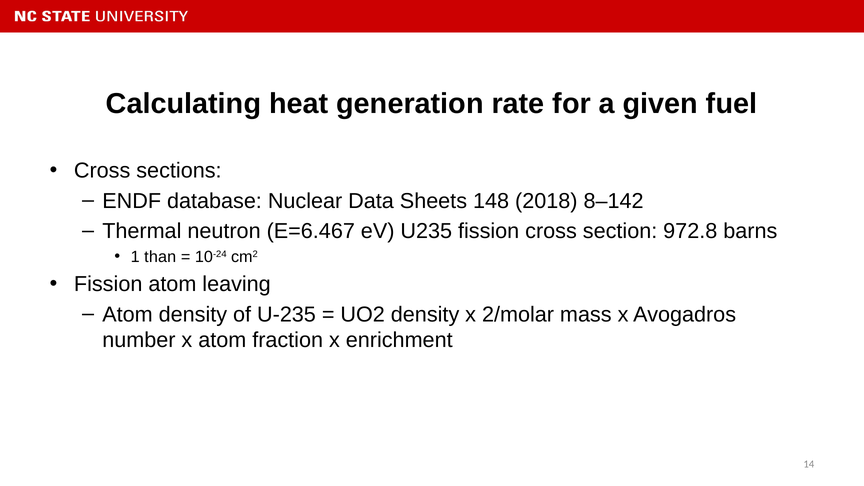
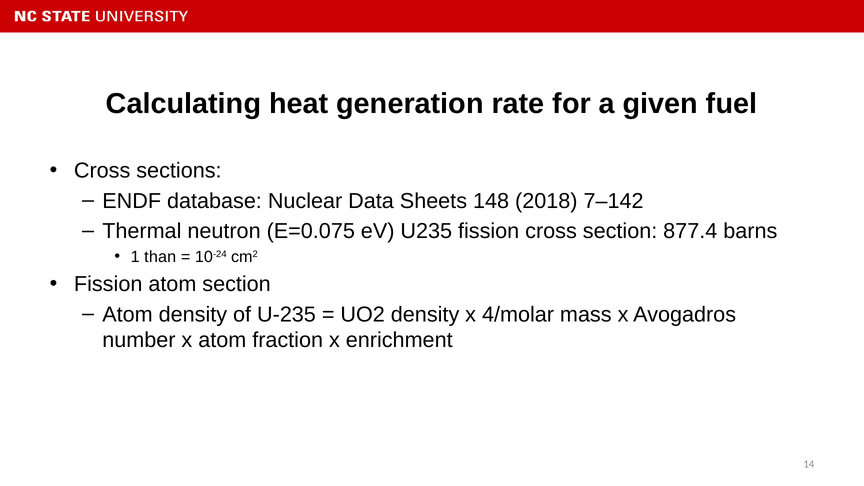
8–142: 8–142 -> 7–142 (614, 201)
E=6.467: E=6.467 -> E=0.075 (311, 231)
972.8: 972.8 -> 877.4 (690, 231)
atom leaving: leaving -> section (237, 284)
2/molar: 2/molar -> 4/molar (518, 314)
